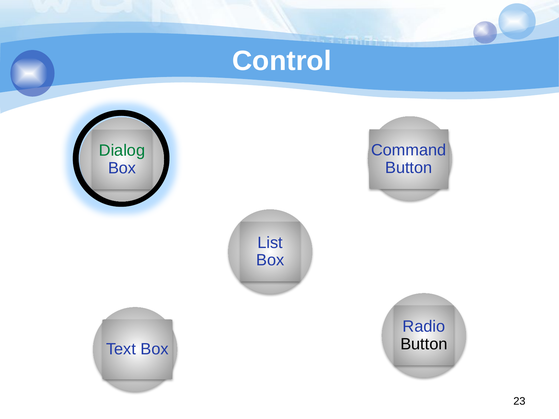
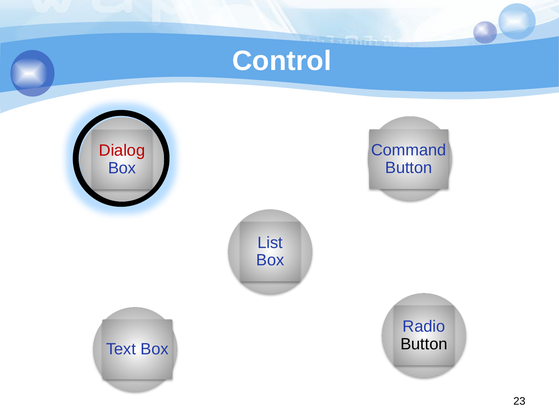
Dialog colour: green -> red (122, 151)
